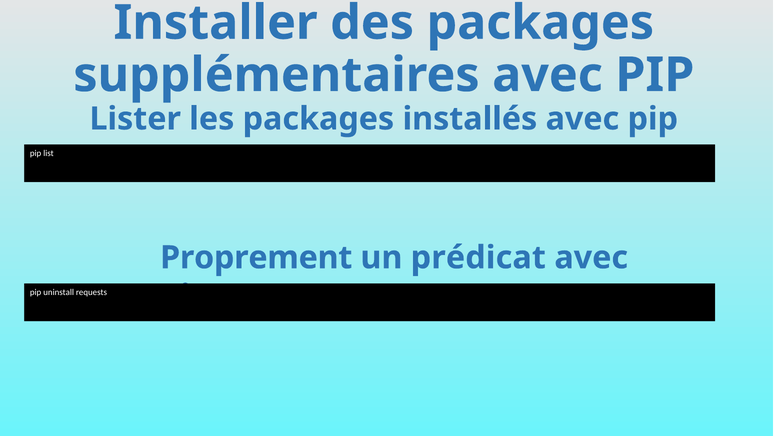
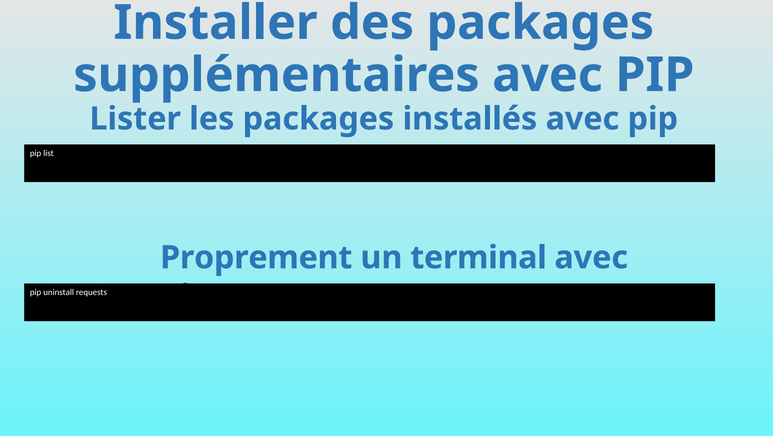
prédicat: prédicat -> terminal (479, 258)
